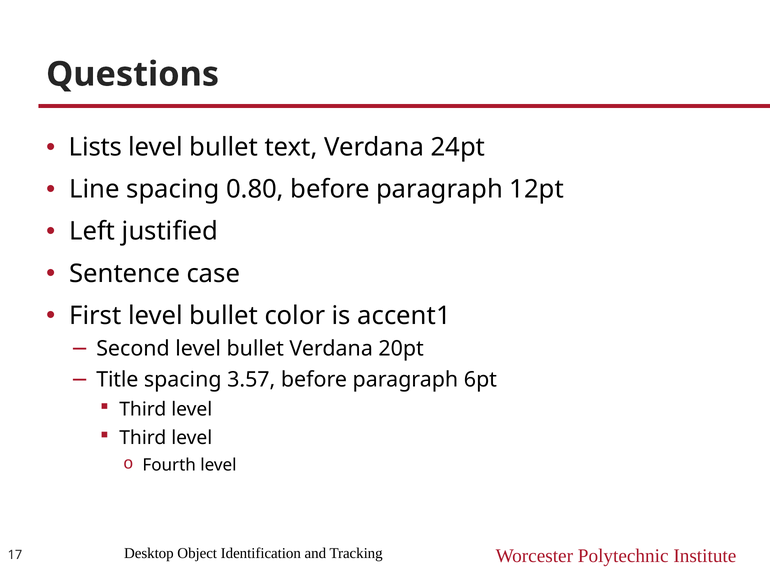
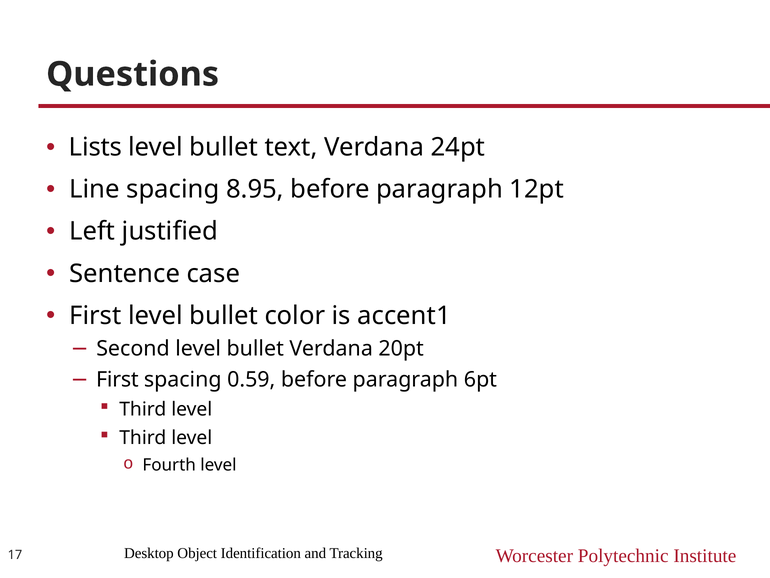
0.80: 0.80 -> 8.95 (255, 189)
Title: Title -> First (117, 379)
3.57: 3.57 -> 0.59 (251, 379)
